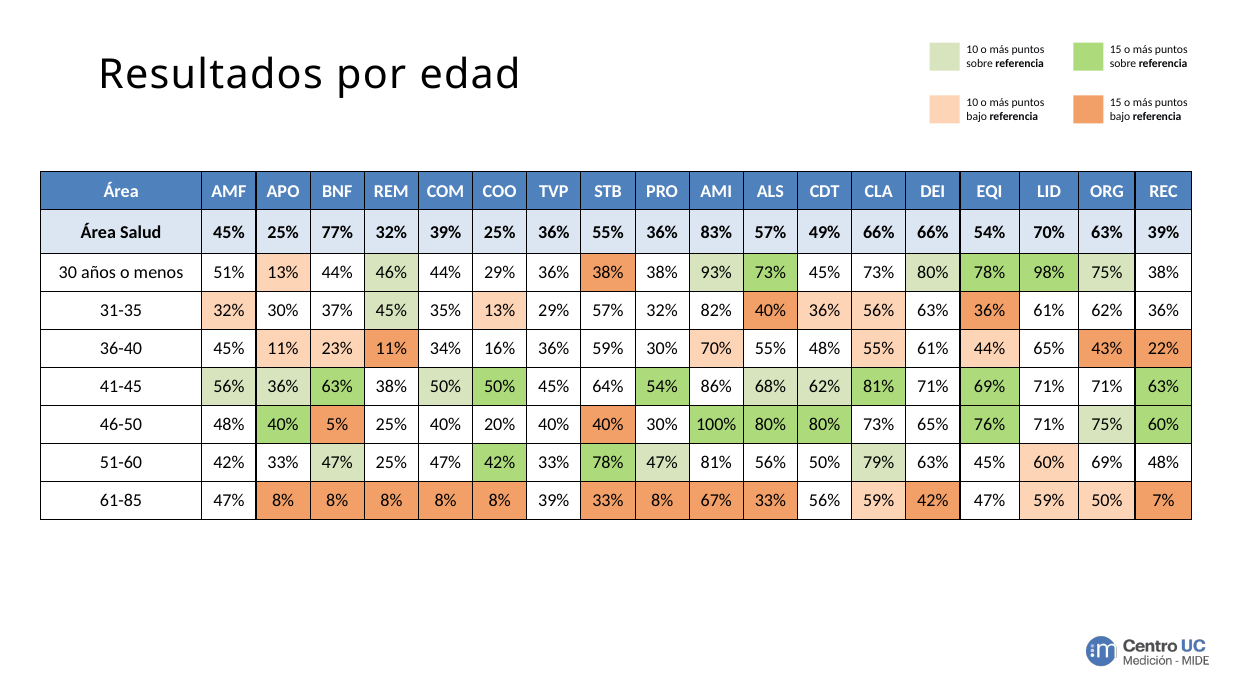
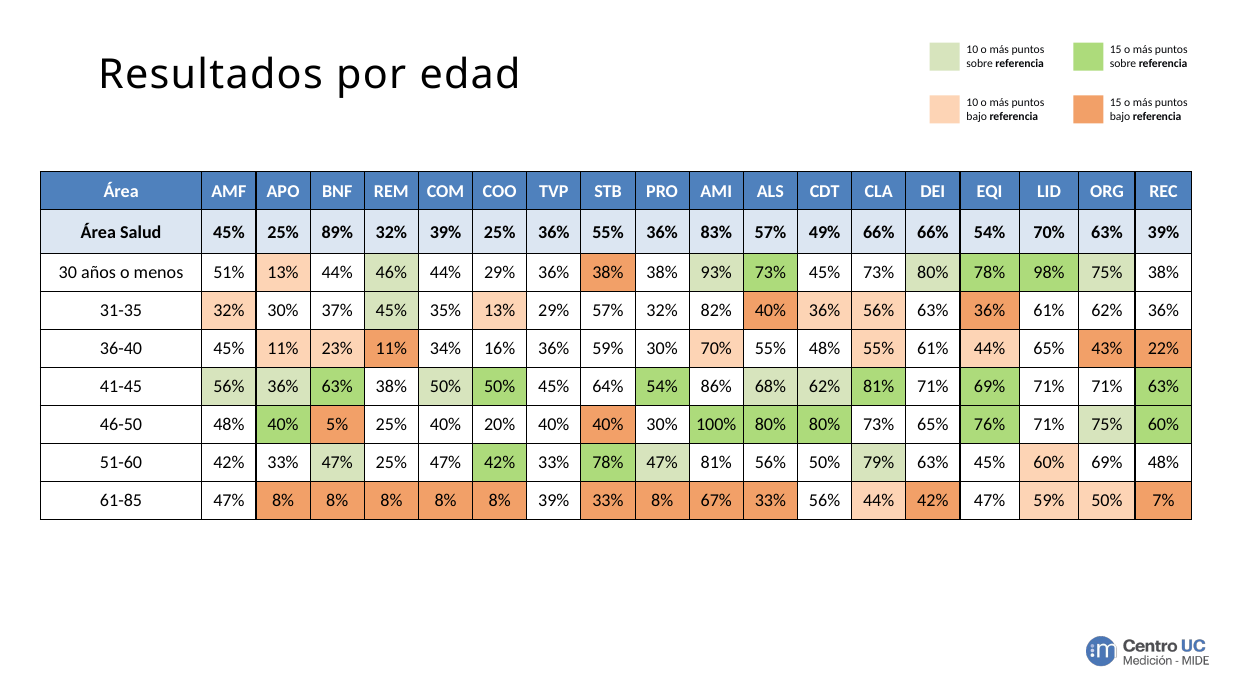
77%: 77% -> 89% (337, 232)
56% 59%: 59% -> 44% (879, 501)
